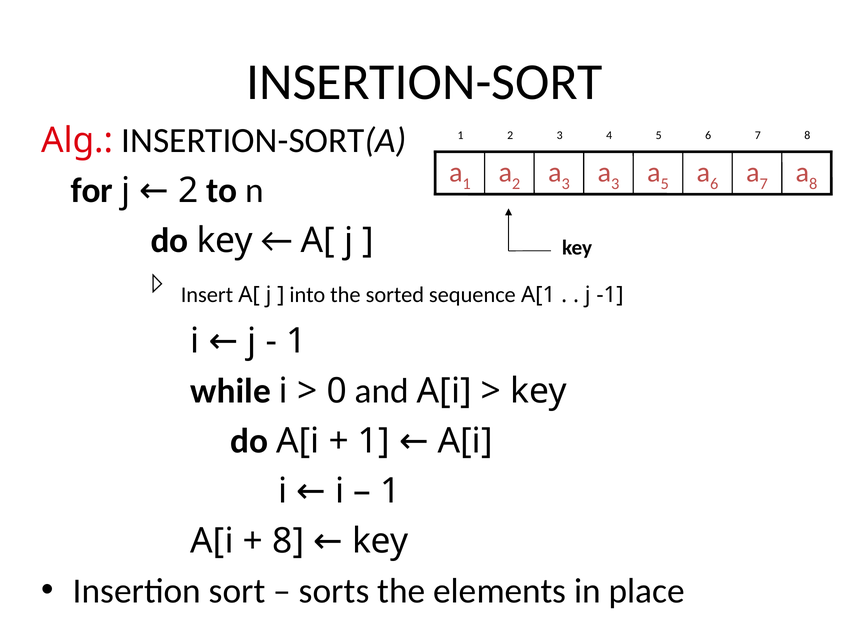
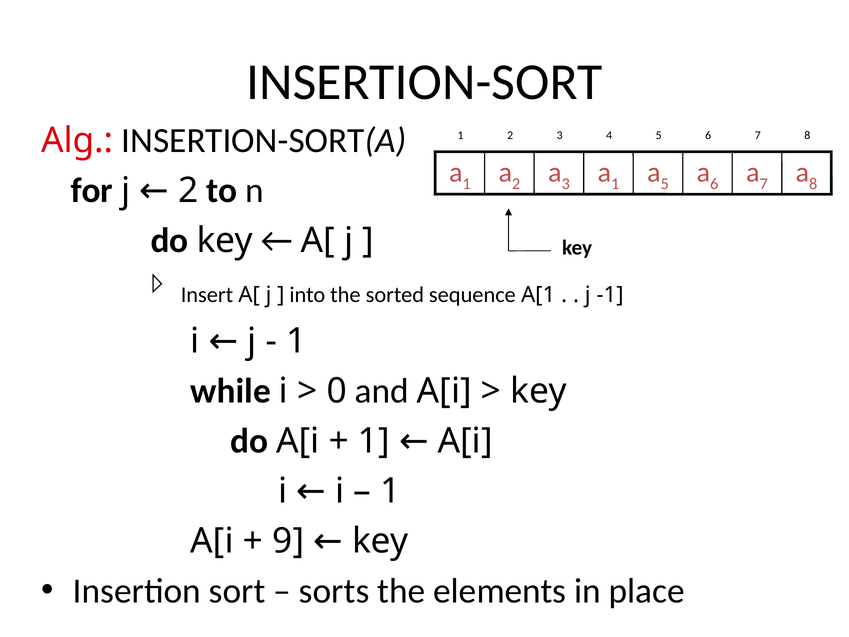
3: 3 -> 1 (615, 184)
8: 8 -> 9 (288, 541)
